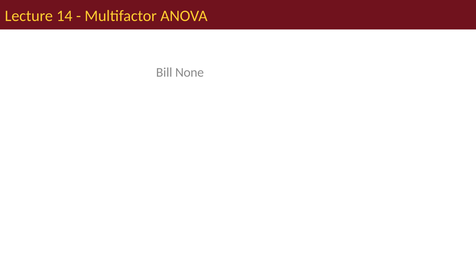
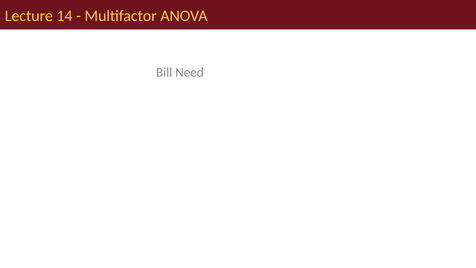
None: None -> Need (190, 72)
